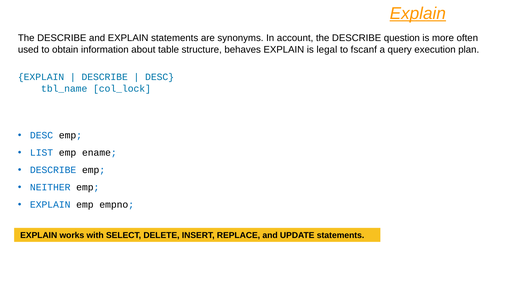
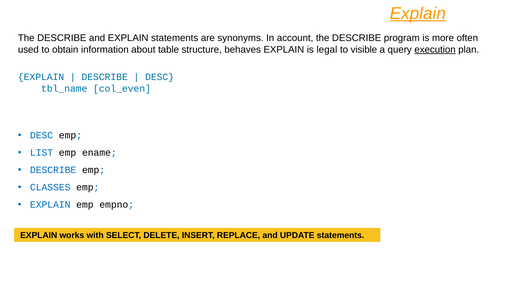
question: question -> program (402, 38)
fscanf: fscanf -> visible (364, 50)
execution underline: none -> present (435, 50)
col_lock: col_lock -> col_even (122, 89)
NEITHER: NEITHER -> CLASSES (50, 188)
